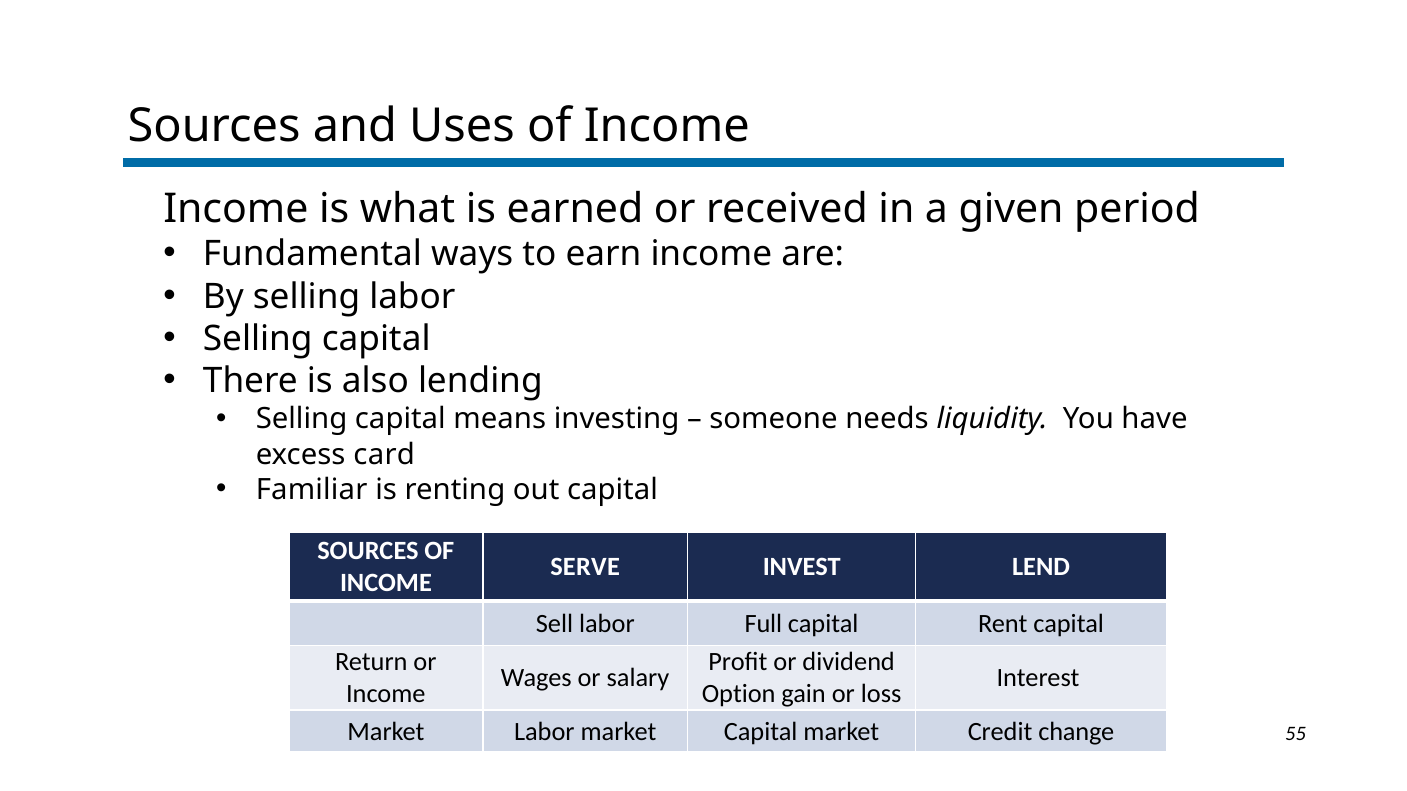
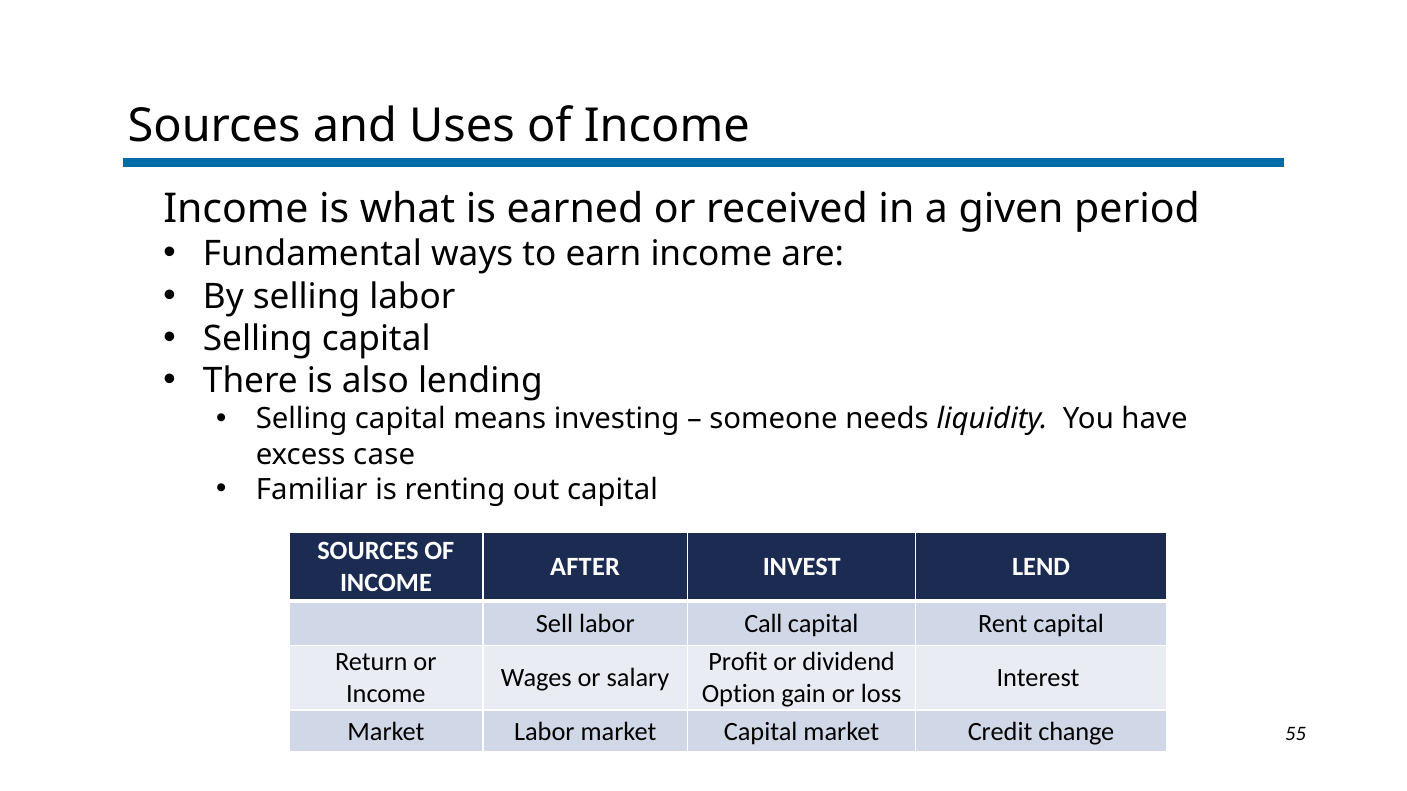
card: card -> case (384, 455)
SERVE: SERVE -> AFTER (585, 567)
Full: Full -> Call (763, 624)
